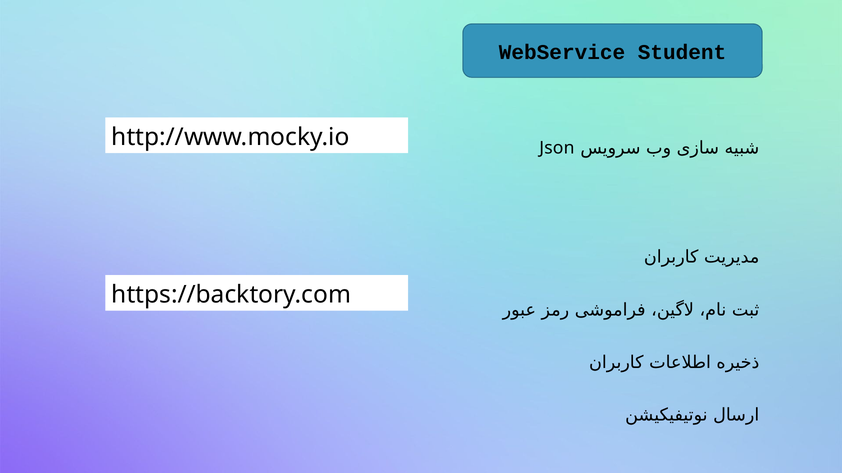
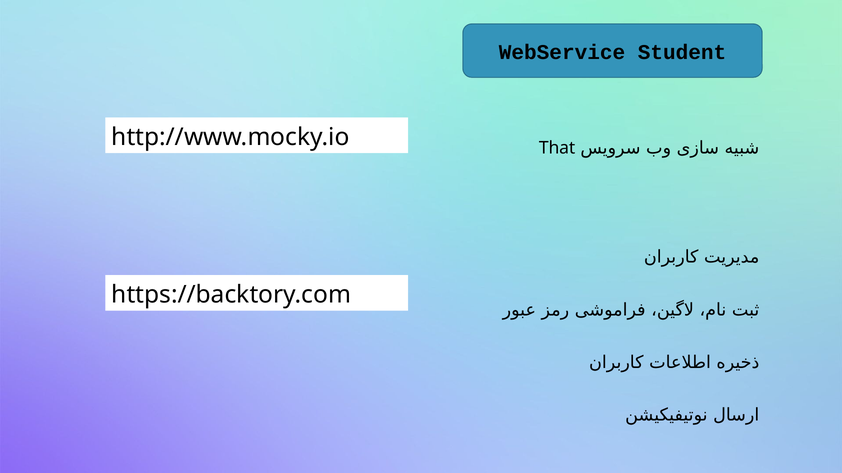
Json: Json -> That (557, 148)
